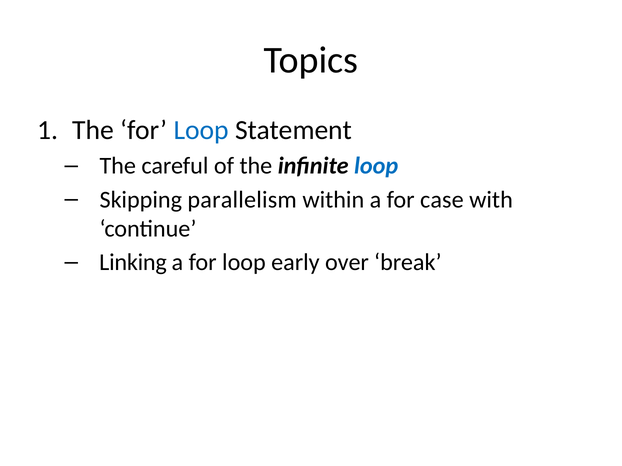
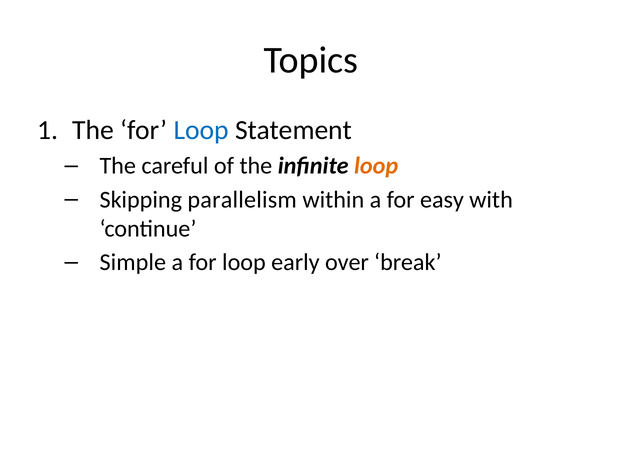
loop colour: blue -> orange (376, 166)
case: case -> easy (442, 200)
Linking: Linking -> Simple (133, 263)
